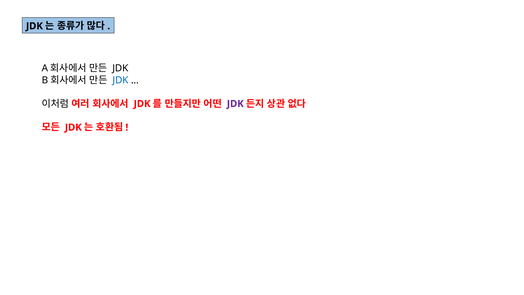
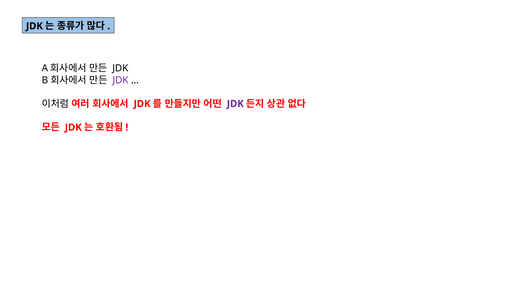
JDK colour: blue -> purple (120, 80)
